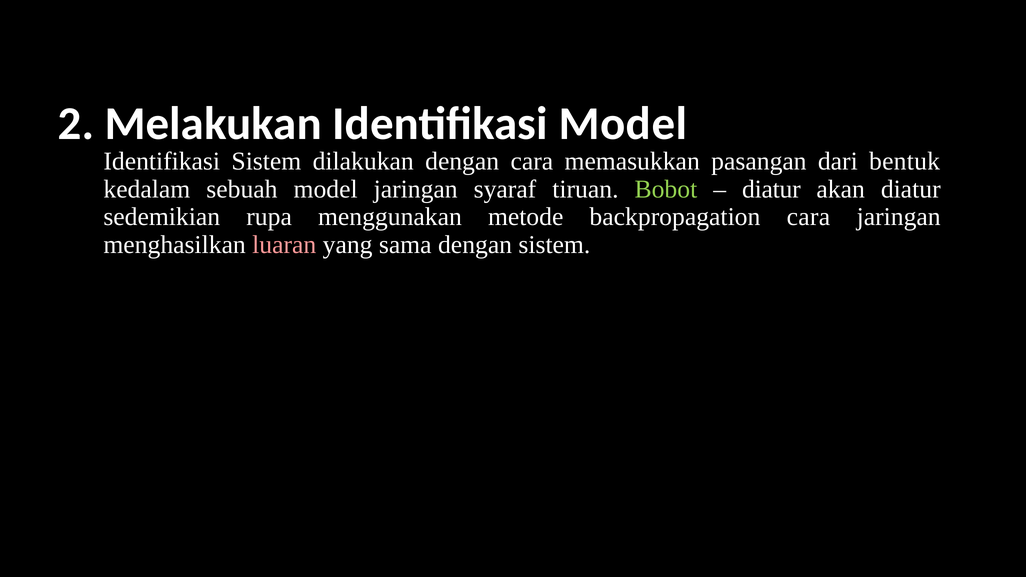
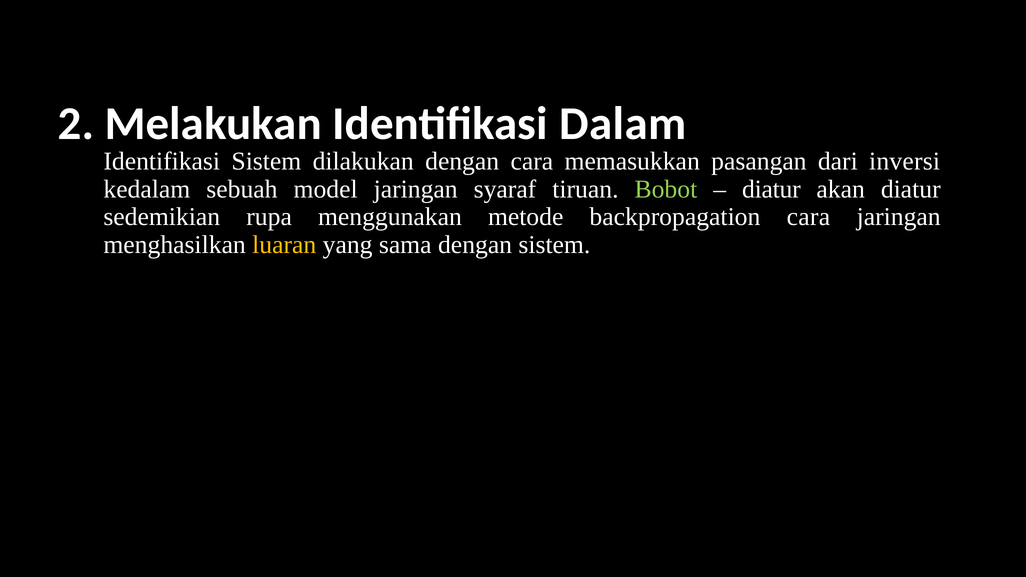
Identifikasi Model: Model -> Dalam (623, 124)
bentuk: bentuk -> inversi (905, 162)
luaran colour: pink -> yellow (284, 245)
